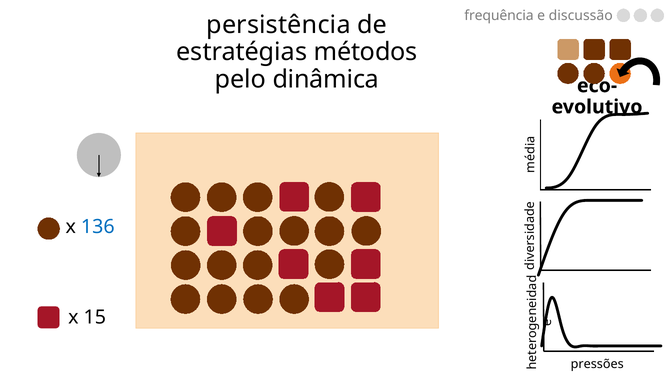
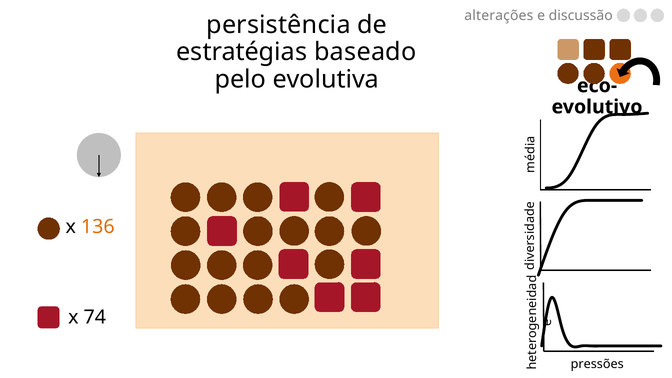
frequência: frequência -> alterações (499, 16)
métodos: métodos -> baseado (365, 52)
dinâmica: dinâmica -> evolutiva (326, 79)
136 colour: blue -> orange (98, 227)
15: 15 -> 74 (95, 317)
